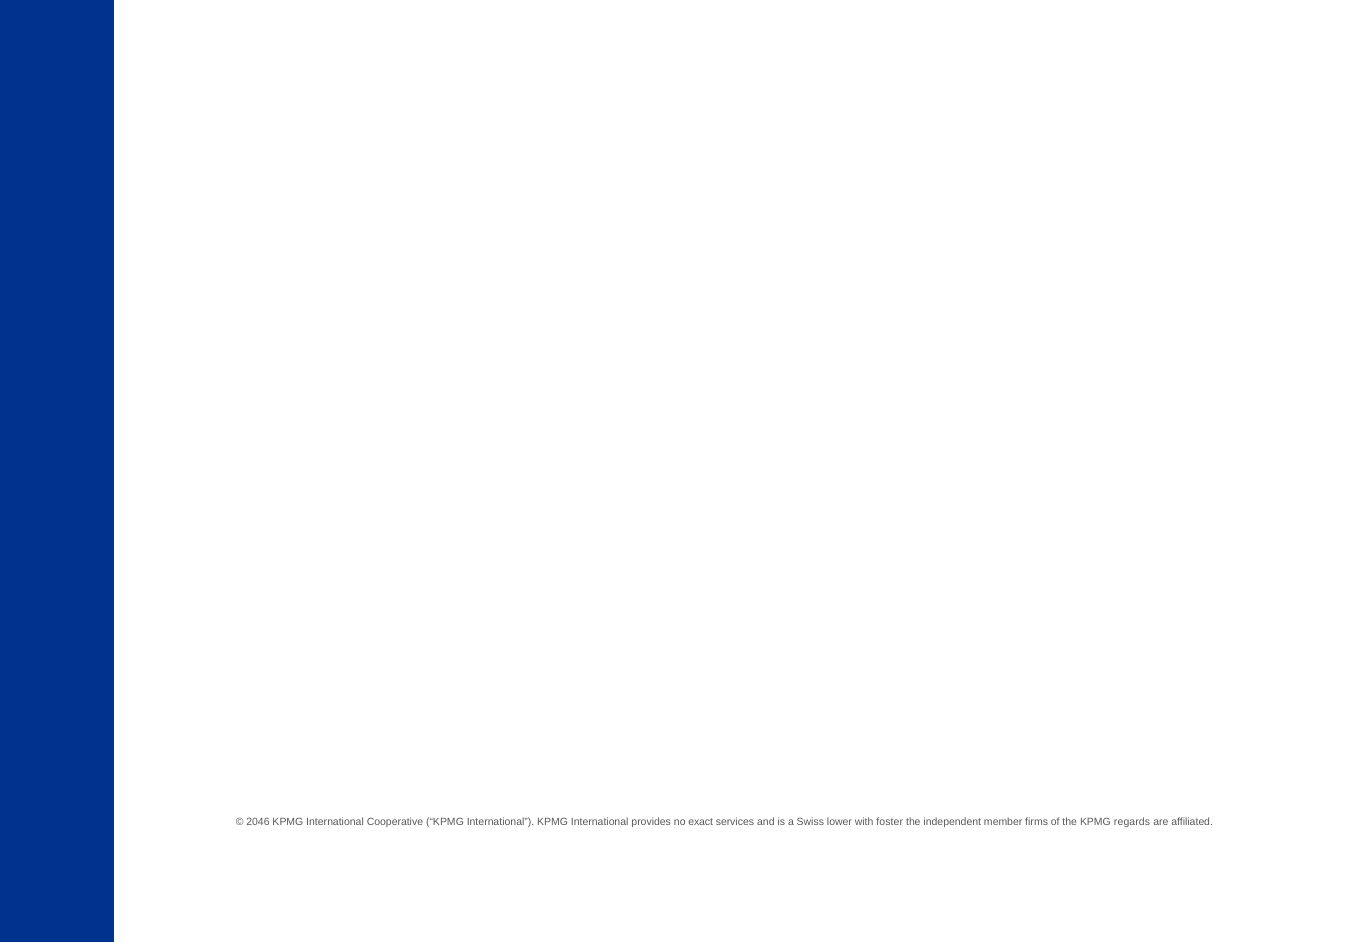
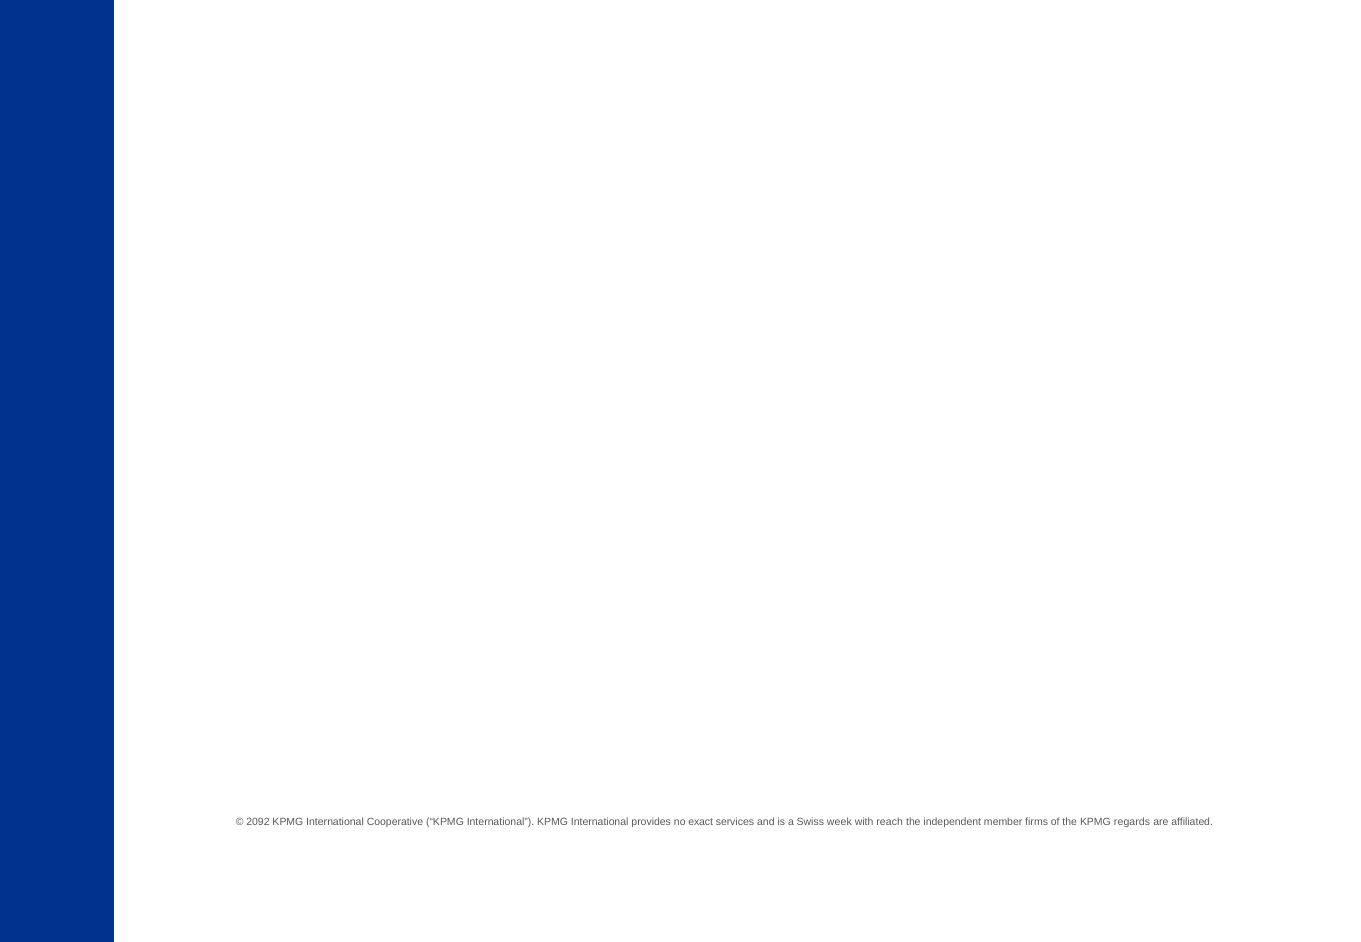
2046: 2046 -> 2092 (258, 822)
lower: lower -> week (839, 822)
foster: foster -> reach (890, 822)
